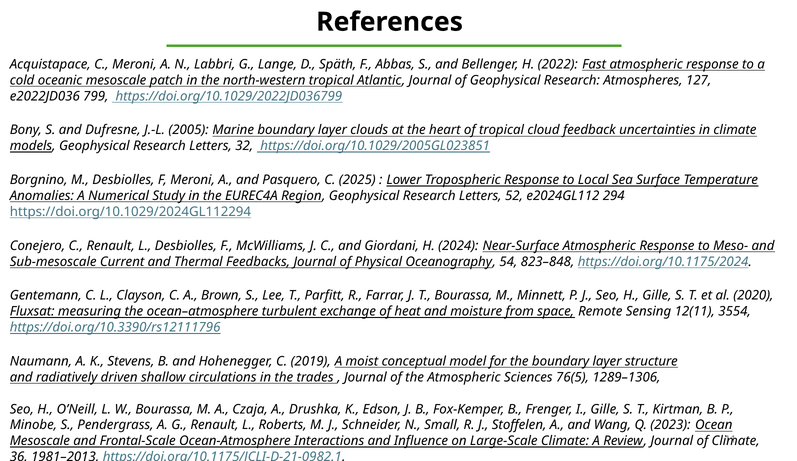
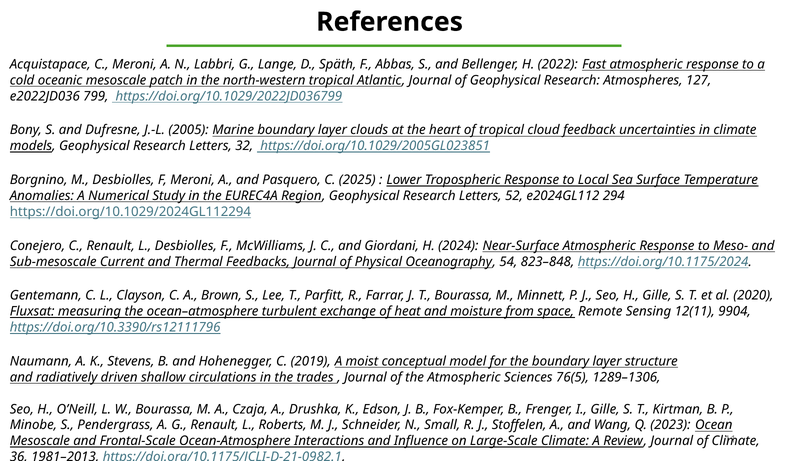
3554: 3554 -> 9904 (735, 312)
